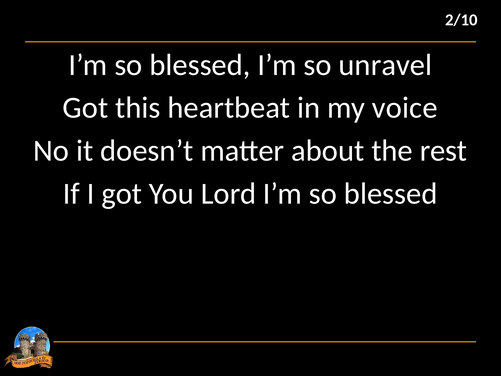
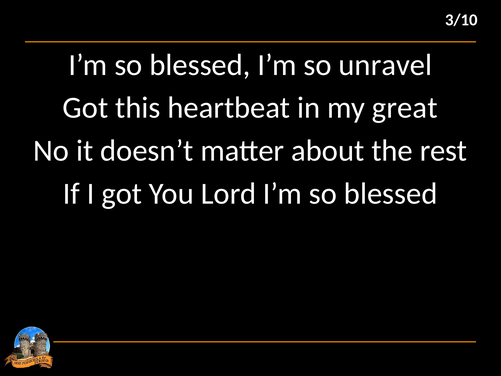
2/10: 2/10 -> 3/10 (461, 20)
voice: voice -> great (405, 108)
